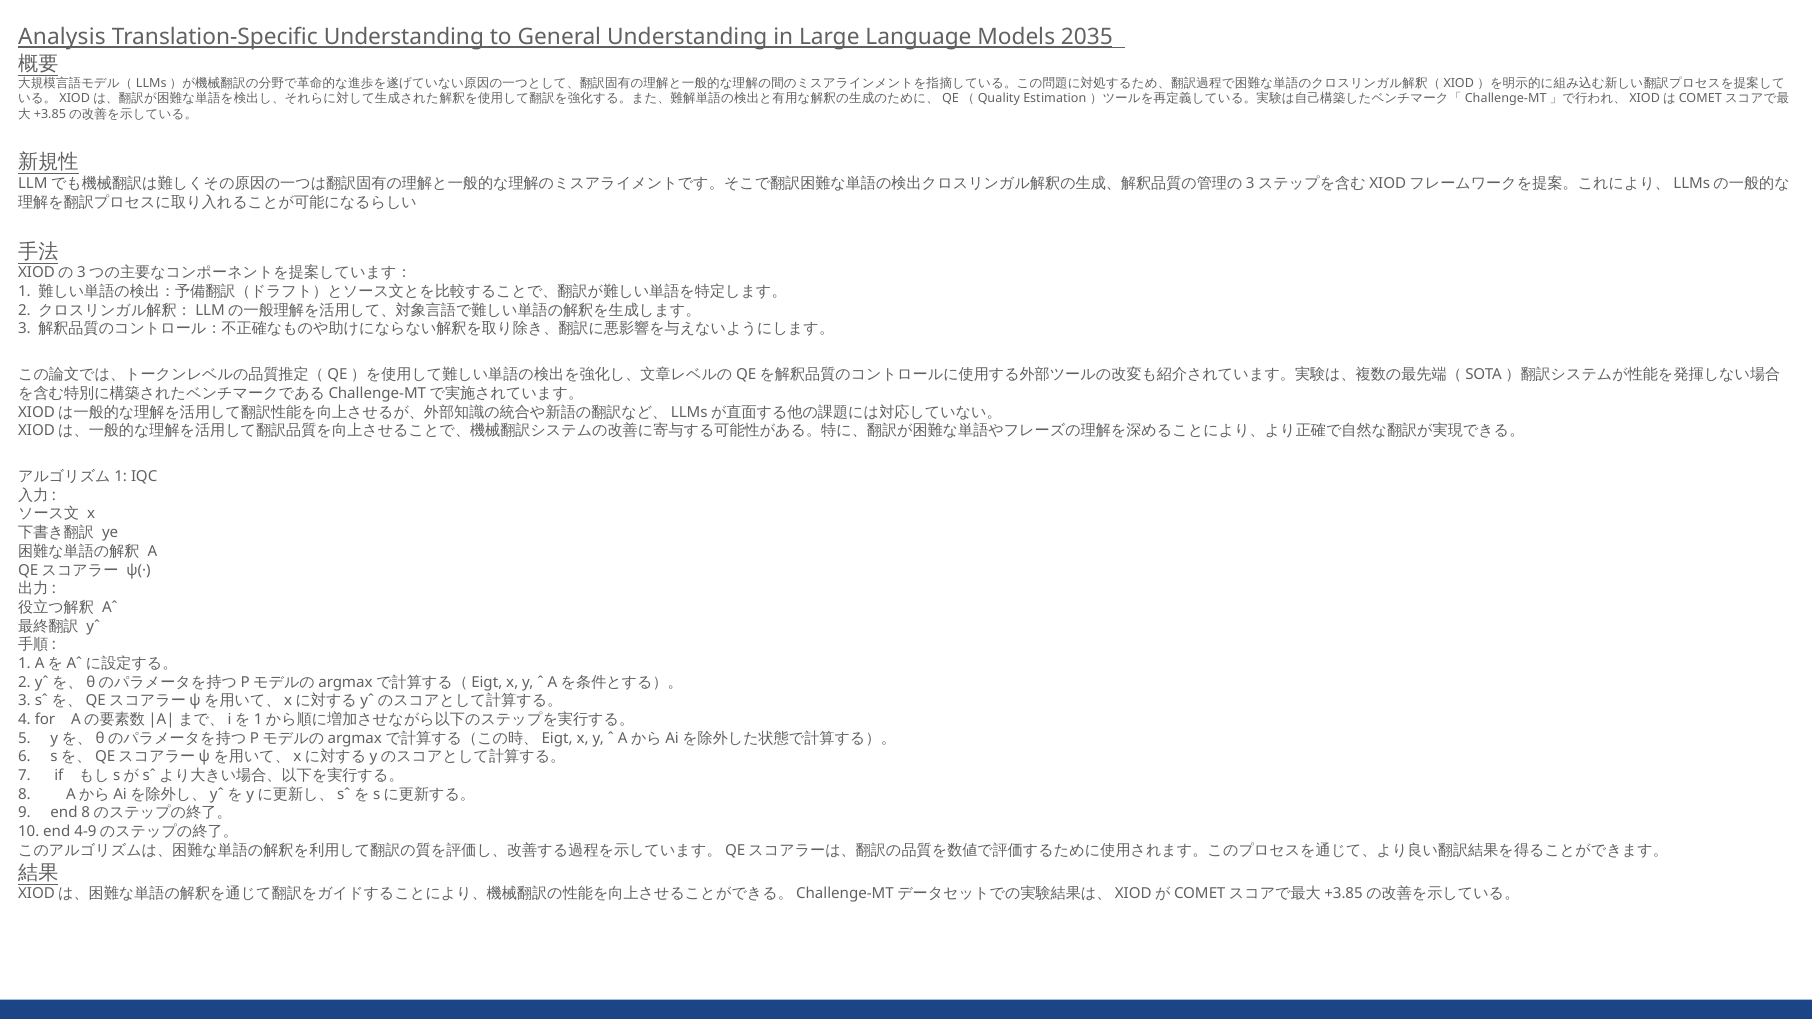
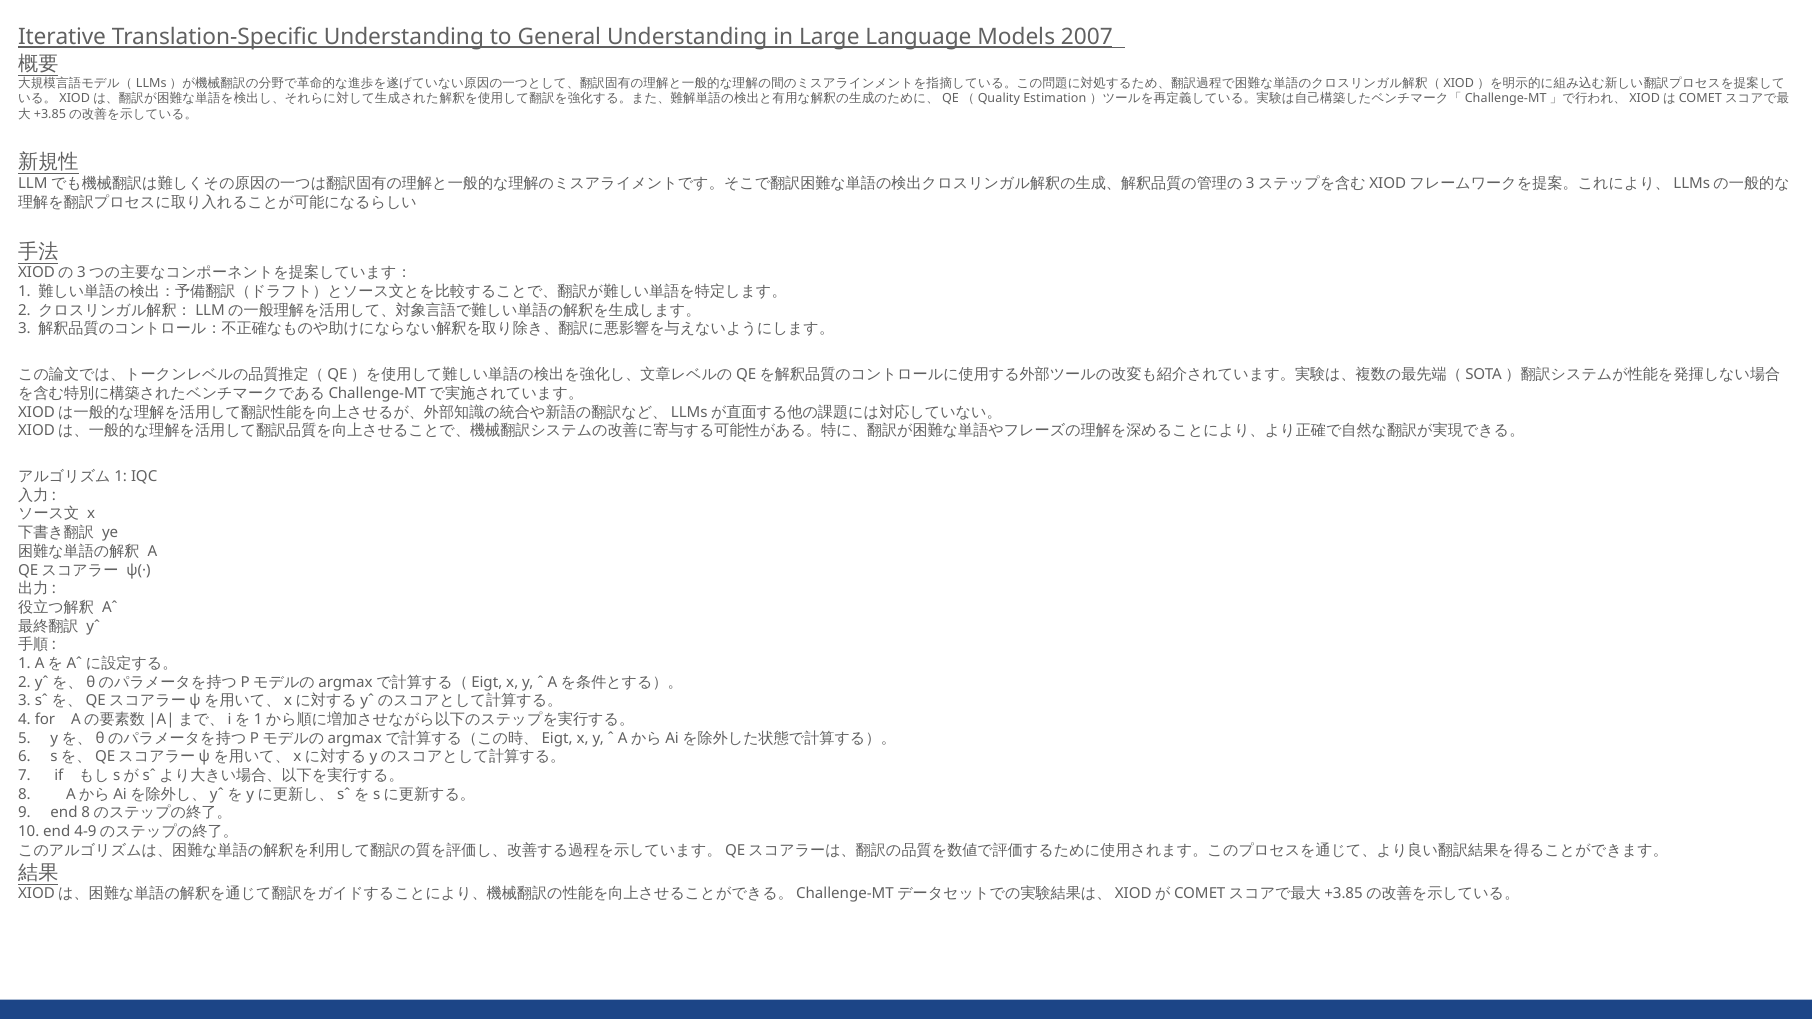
Analysis: Analysis -> Iterative (62, 37)
2035: 2035 -> 2007 (1087, 37)
